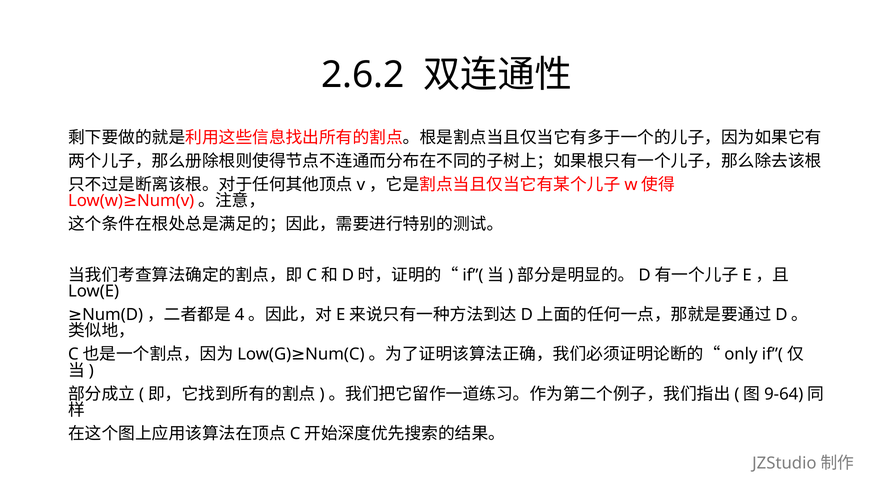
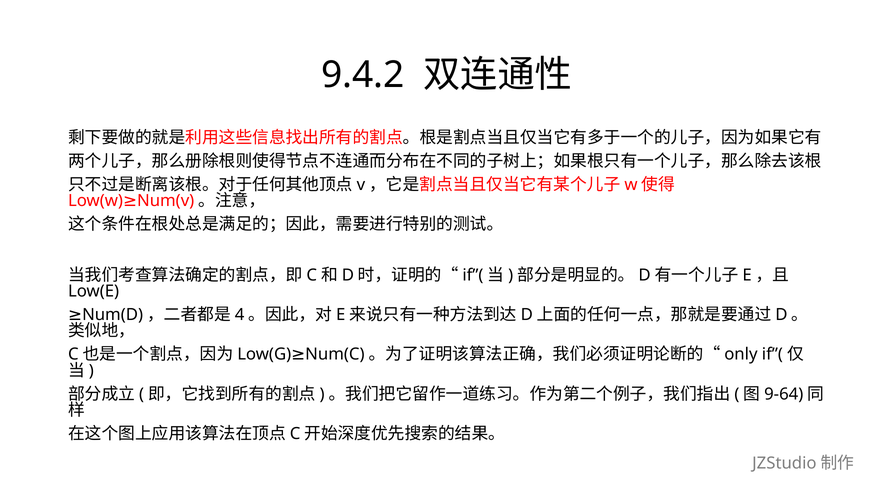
2.6.2: 2.6.2 -> 9.4.2 (363, 75)
